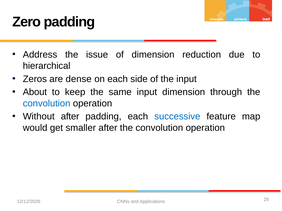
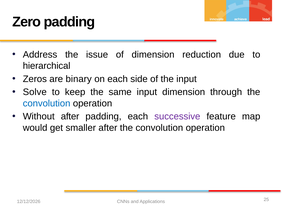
dense: dense -> binary (79, 79)
About: About -> Solve (35, 92)
successive colour: blue -> purple (177, 117)
